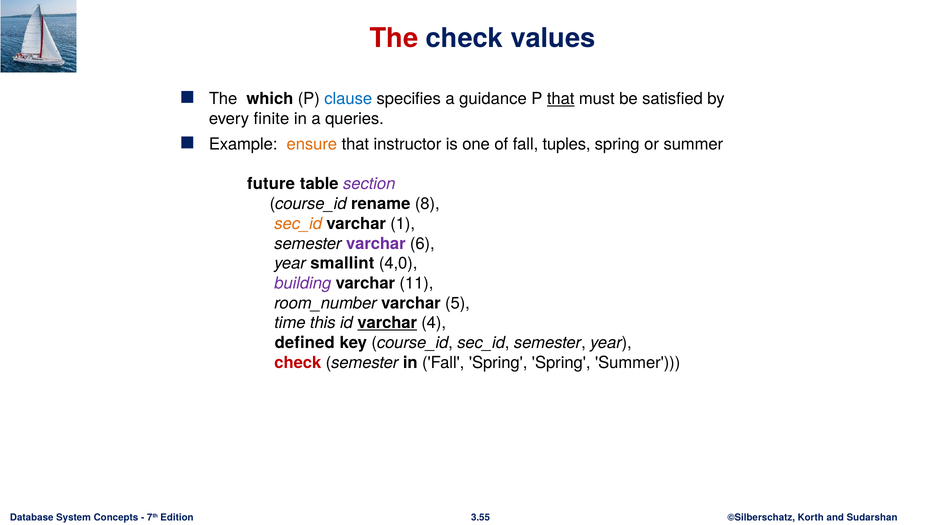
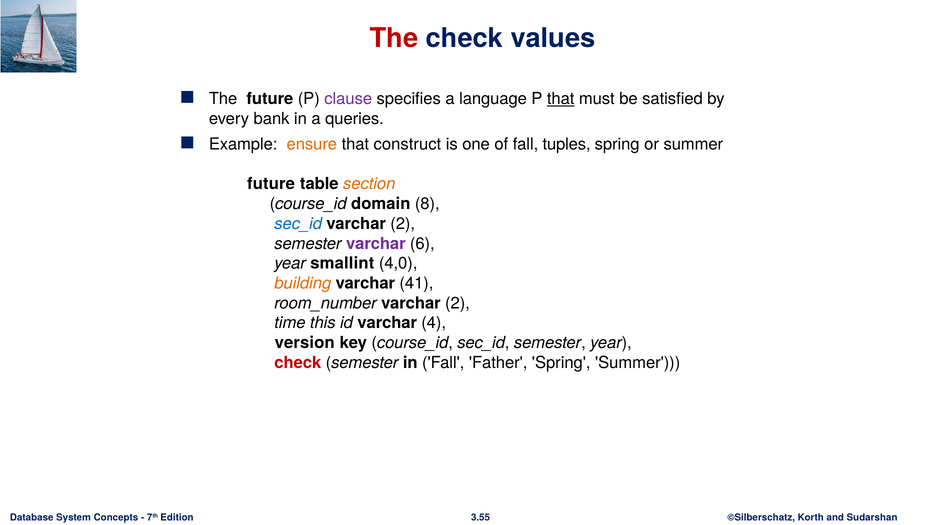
The which: which -> future (270, 99)
clause colour: blue -> purple (348, 99)
guidance: guidance -> language (493, 99)
finite: finite -> bank (272, 119)
instructor: instructor -> construct (407, 144)
section colour: purple -> orange (369, 184)
rename: rename -> domain (381, 204)
sec_id colour: orange -> blue (298, 224)
1: 1 -> 2 (403, 224)
building colour: purple -> orange (303, 283)
11: 11 -> 41 (416, 283)
room_number varchar 5: 5 -> 2 (457, 303)
varchar underline: present -> none (387, 323)
defined: defined -> version (305, 343)
Fall Spring: Spring -> Father (498, 363)
